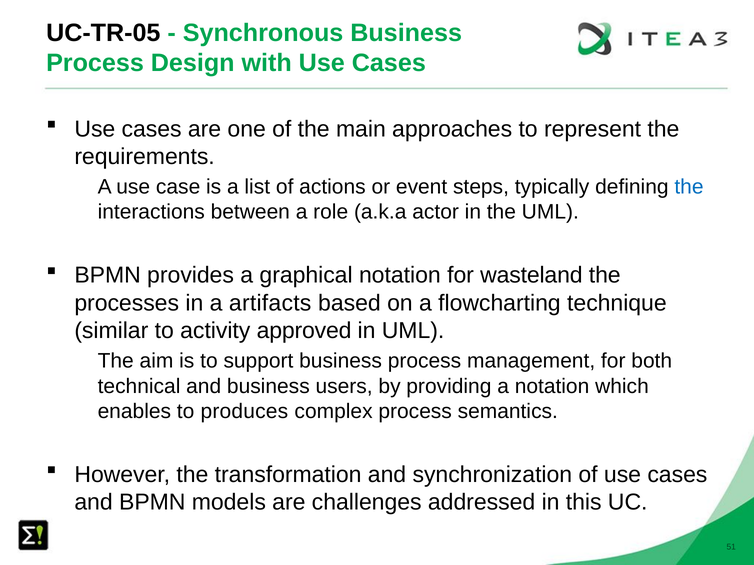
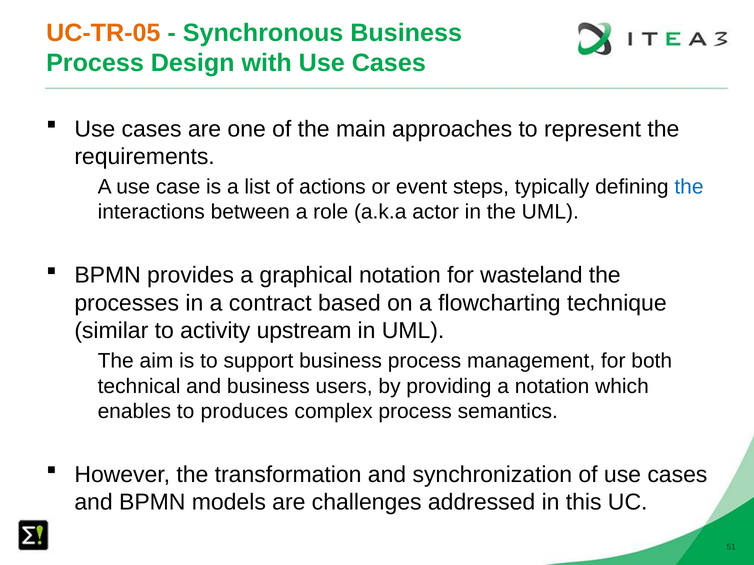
UC-TR-05 colour: black -> orange (103, 33)
artifacts: artifacts -> contract (270, 303)
approved: approved -> upstream (304, 331)
